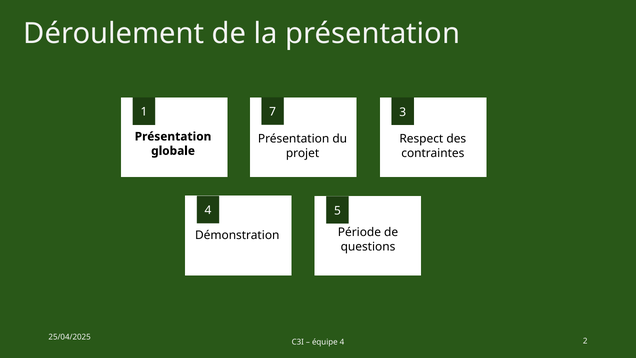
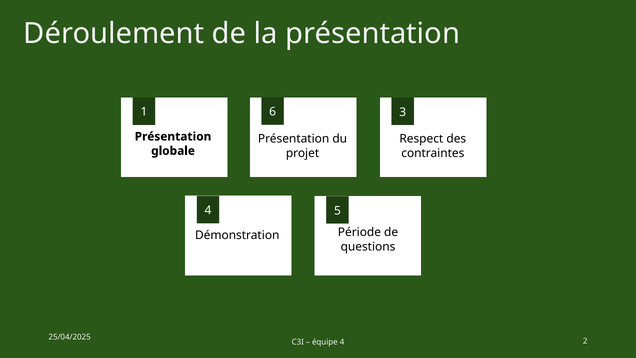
7: 7 -> 6 (273, 112)
